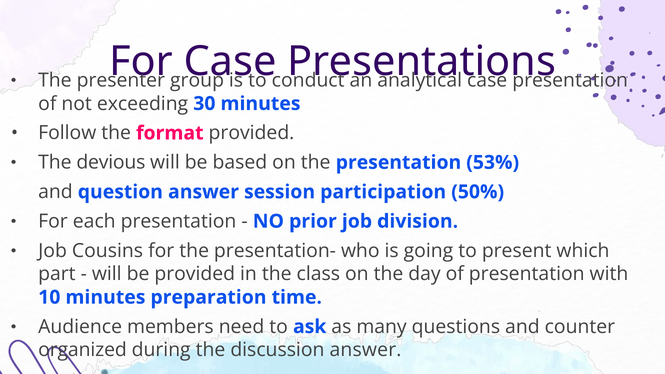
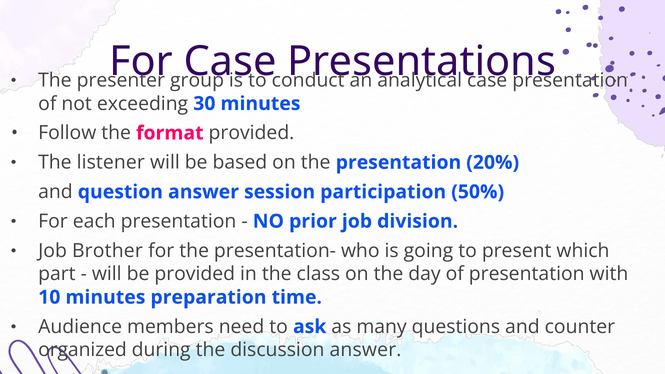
devious: devious -> listener (111, 162)
53%: 53% -> 20% (493, 162)
Cousins: Cousins -> Brother (107, 251)
